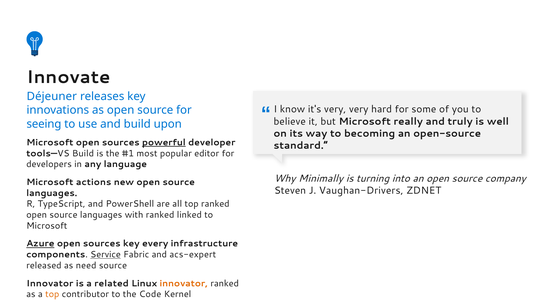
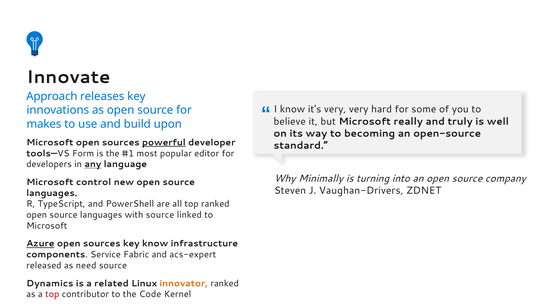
Déjeuner: Déjeuner -> Approach (52, 97)
seeing: seeing -> makes (44, 124)
tools—VS Build: Build -> Form (83, 153)
any underline: none -> present (93, 164)
actions: actions -> control (94, 182)
with ranked: ranked -> source (160, 215)
key every: every -> know (155, 244)
Service underline: present -> none (106, 255)
Innovator: Innovator -> Dynamics (50, 284)
top colour: orange -> red (52, 295)
